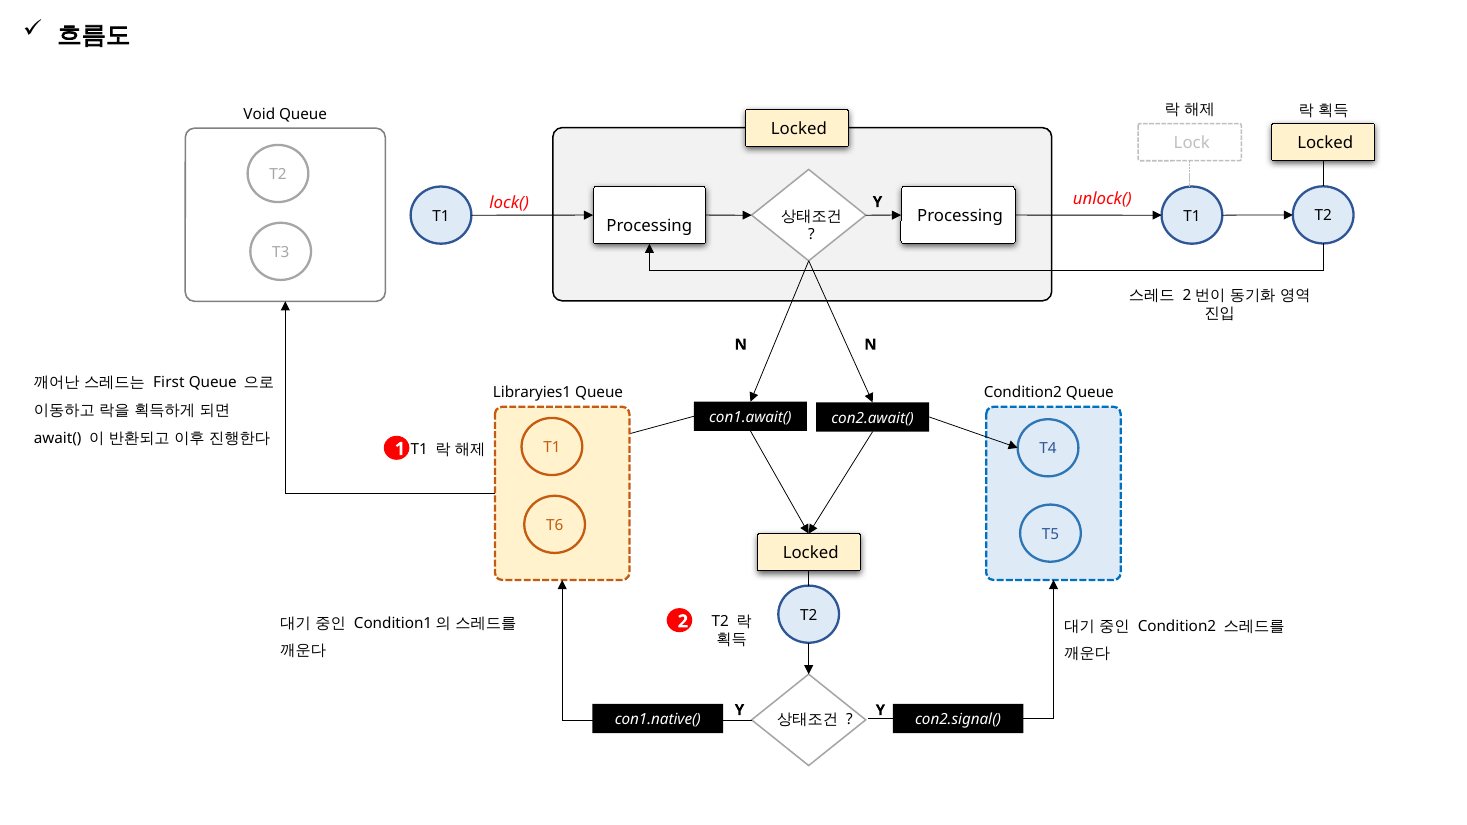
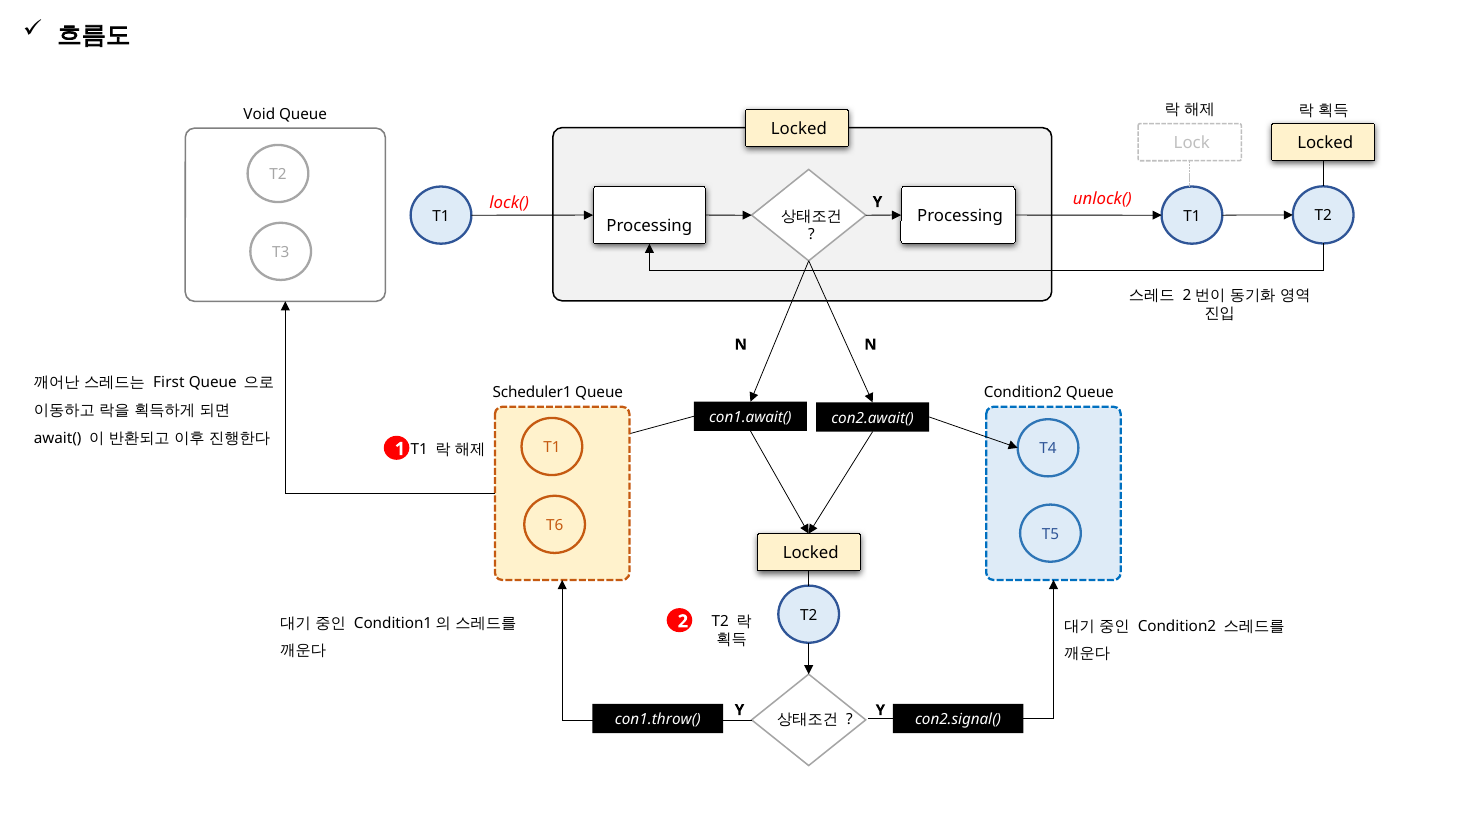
Libraryies1: Libraryies1 -> Scheduler1 (532, 393)
con1.native(: con1.native( -> con1.throw( (658, 720)
